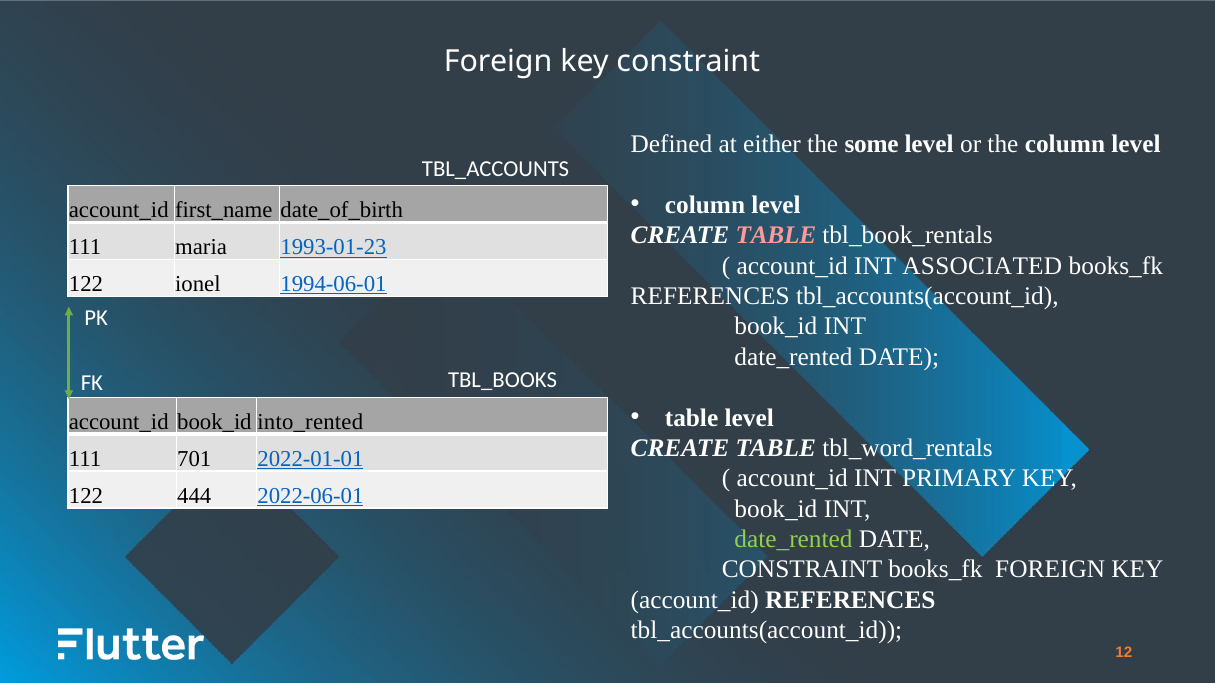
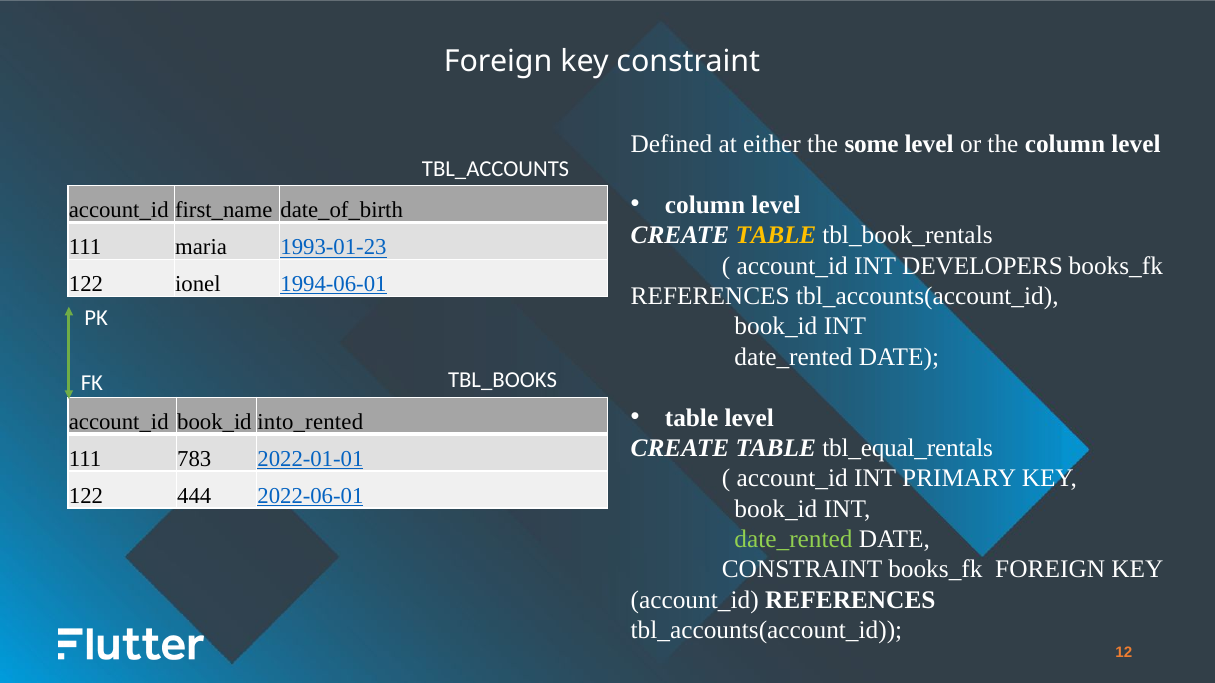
TABLE colour: pink -> yellow (776, 236)
ASSOCIATED: ASSOCIATED -> DEVELOPERS (982, 266)
tbl_word_rentals: tbl_word_rentals -> tbl_equal_rentals (908, 448)
701: 701 -> 783 (194, 459)
